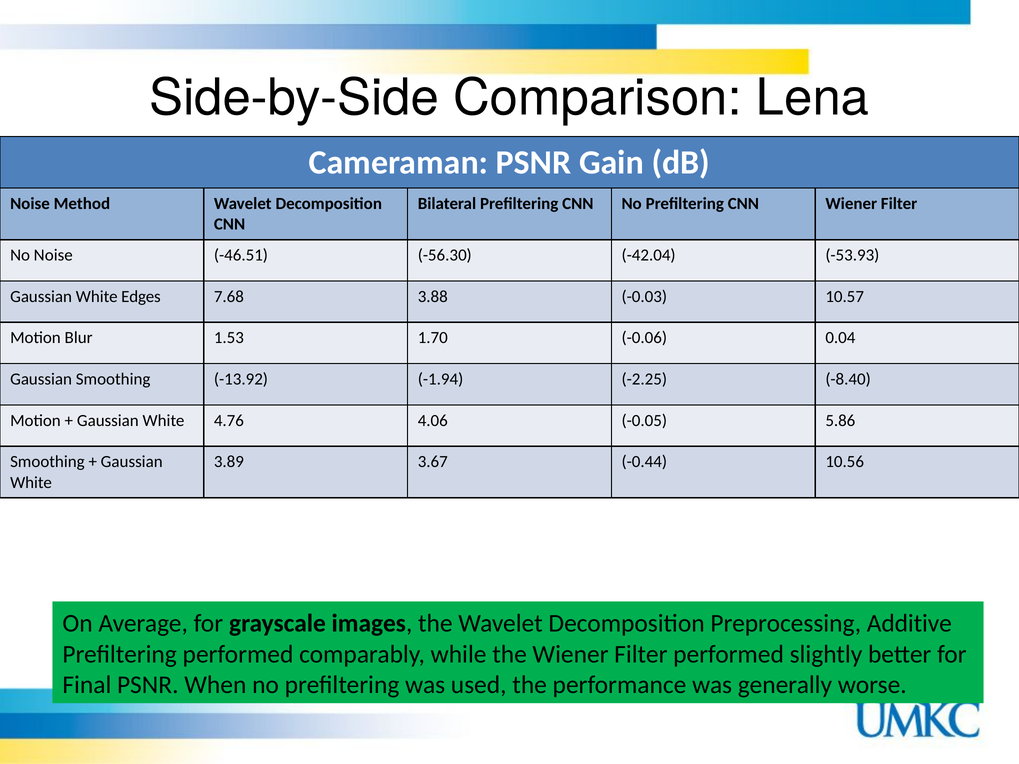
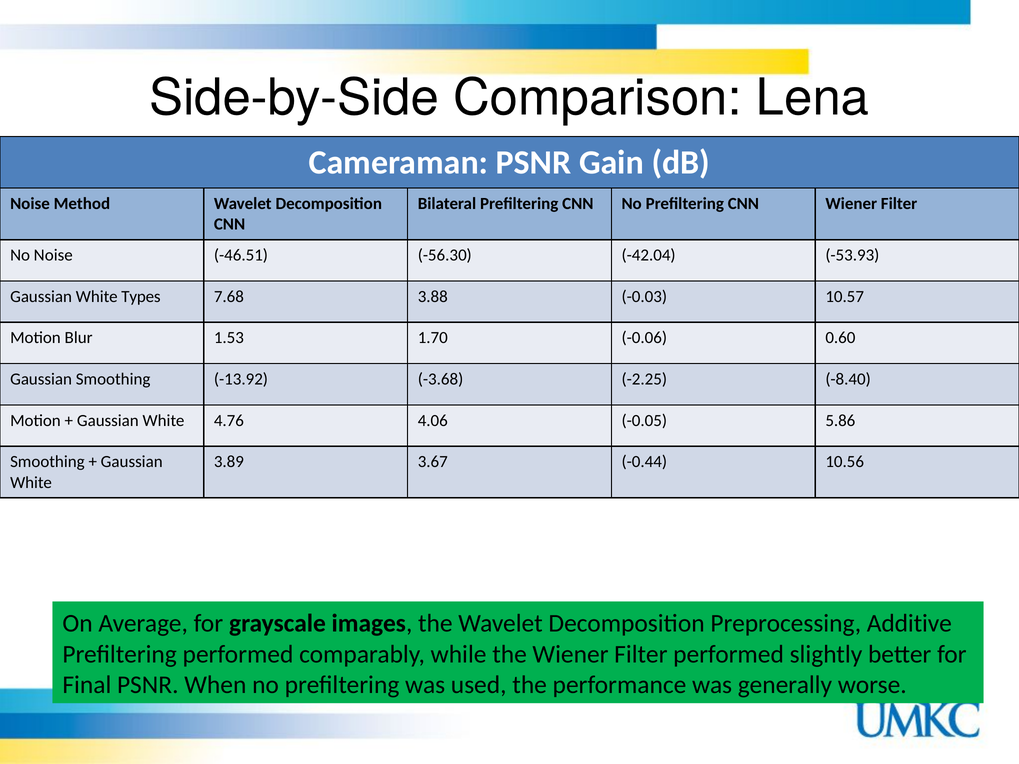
Edges: Edges -> Types (141, 297)
0.04: 0.04 -> 0.60 (840, 338)
-1.94: -1.94 -> -3.68 (441, 379)
